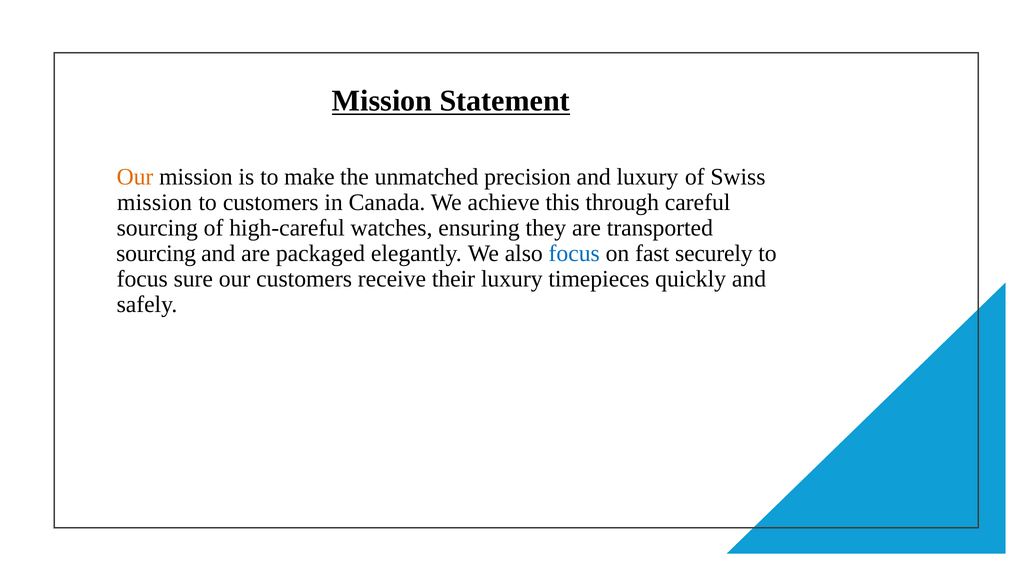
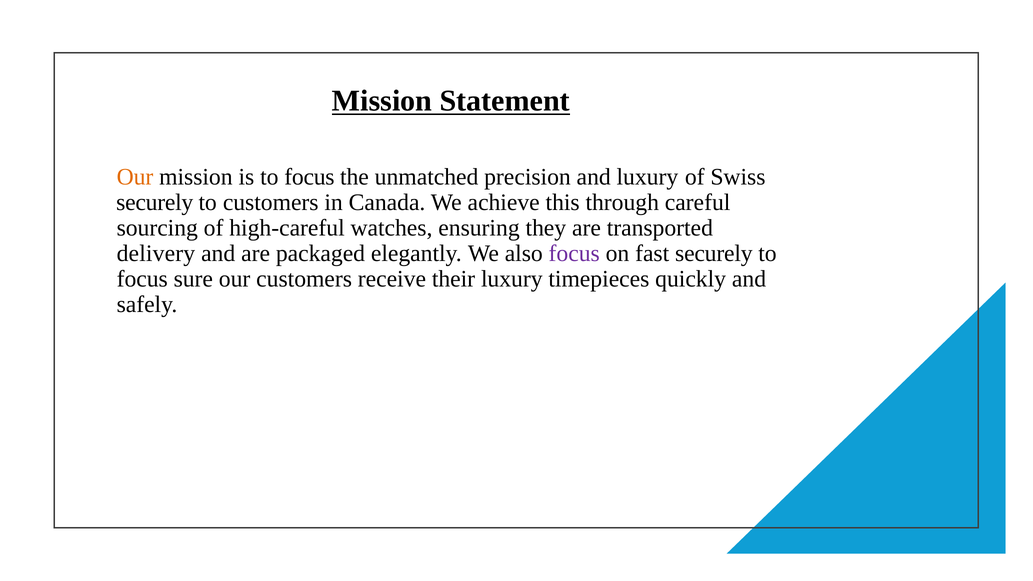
is to make: make -> focus (309, 177)
mission: mission -> securely (155, 202)
sourcing: sourcing -> delivery (156, 254)
focus colour: blue -> purple (574, 254)
